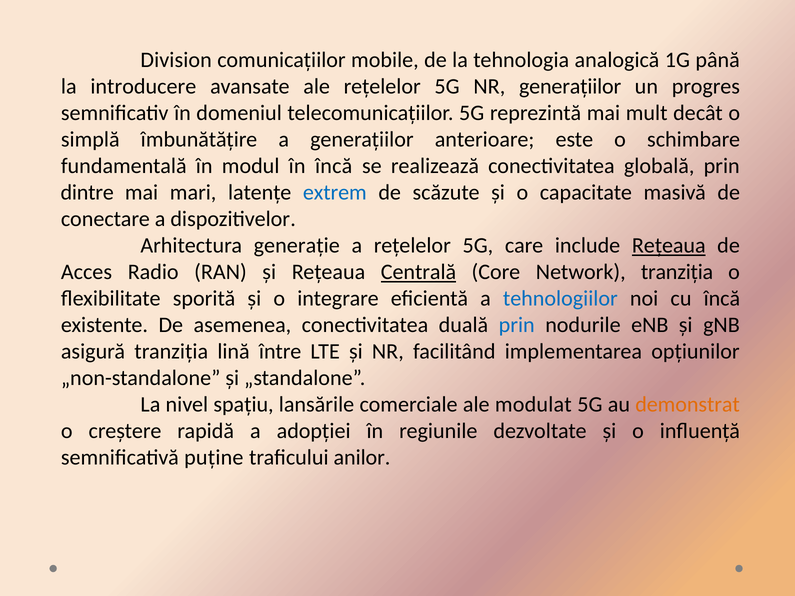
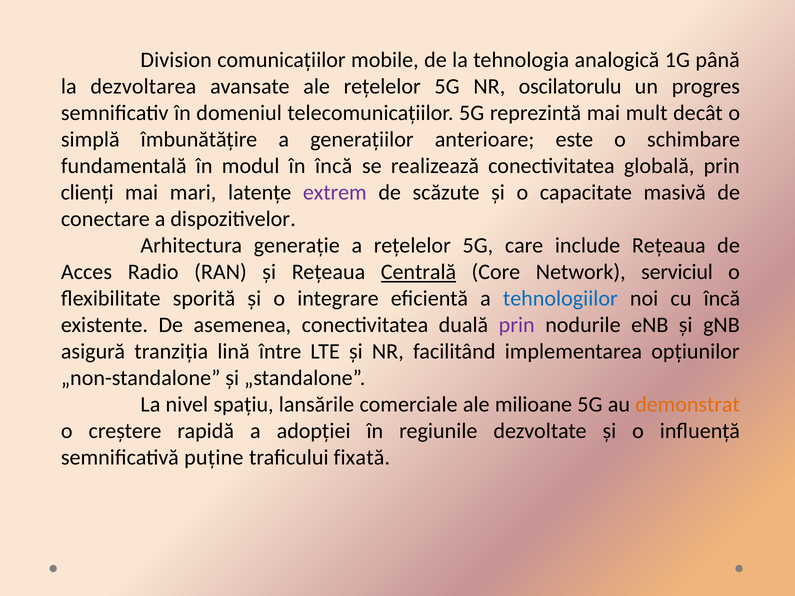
introducere: introducere -> dezvoltarea (143, 87)
NR generațiilor: generațiilor -> oscilatorulu (570, 87)
dintre: dintre -> clienți (87, 193)
extrem colour: blue -> purple (335, 193)
Rețeaua underline: present -> none (669, 246)
Network tranziția: tranziția -> serviciul (677, 272)
prin colour: blue -> purple (517, 325)
modulat: modulat -> milioane (533, 405)
anilor: anilor -> fixată (362, 458)
